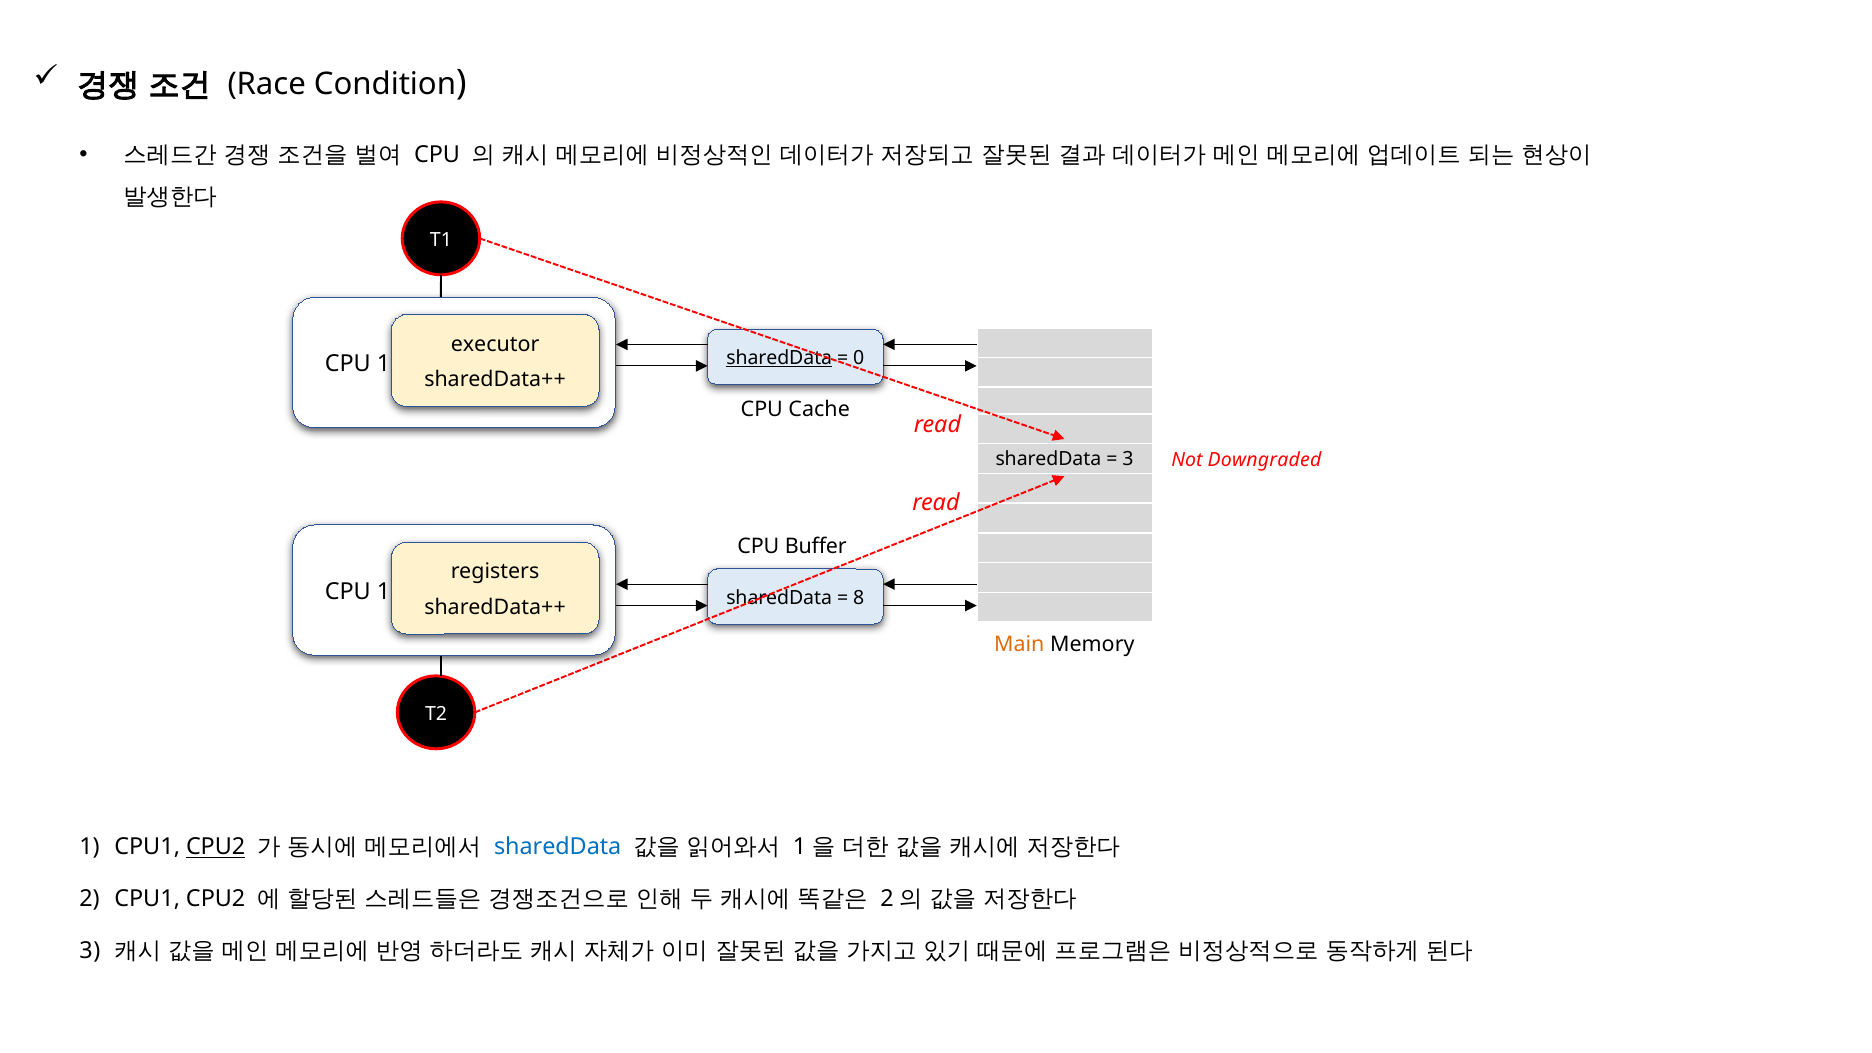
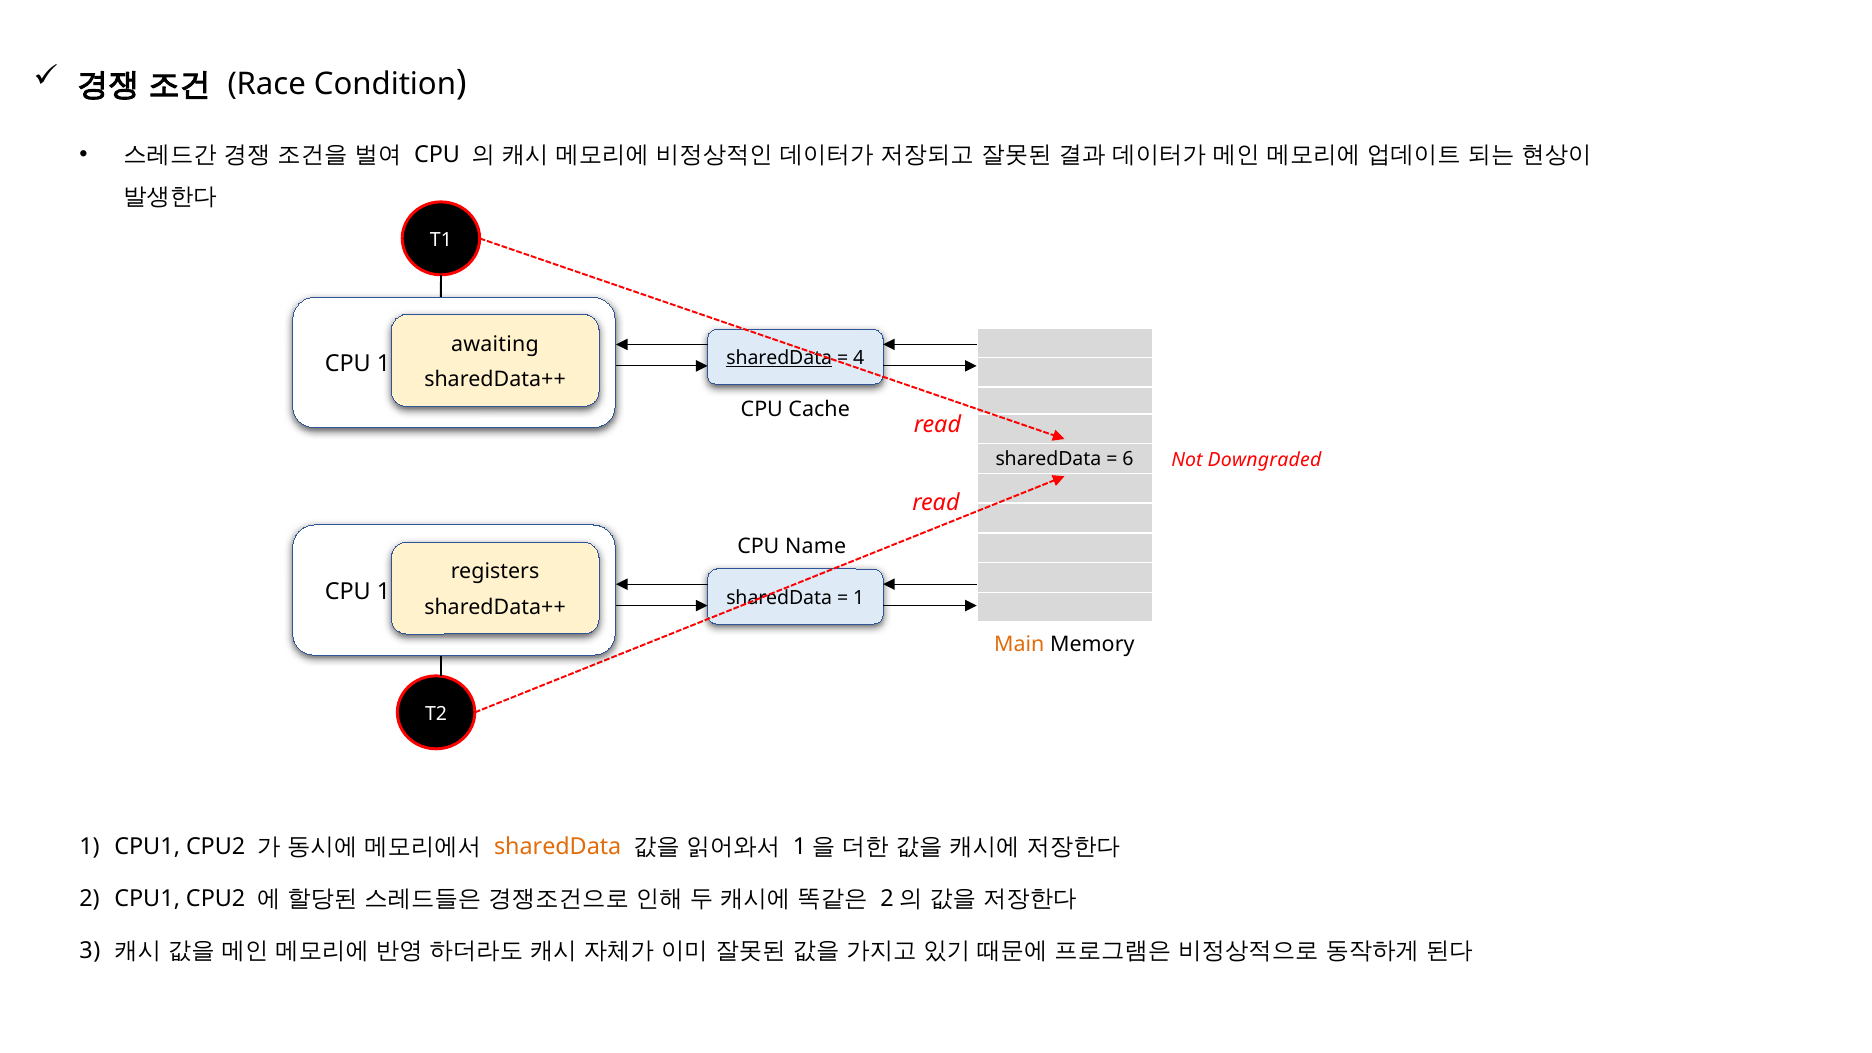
executor: executor -> awaiting (495, 344)
0: 0 -> 4 (859, 358)
3: 3 -> 6 (1128, 459)
Buffer: Buffer -> Name (816, 547)
8: 8 -> 1 (859, 598)
CPU2 underline: present -> none (216, 847)
sharedData colour: blue -> orange (558, 847)
